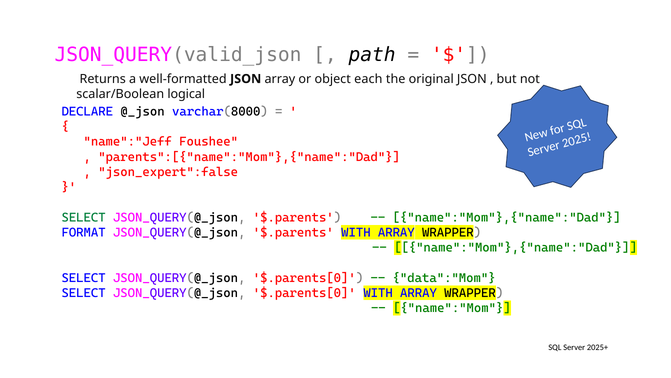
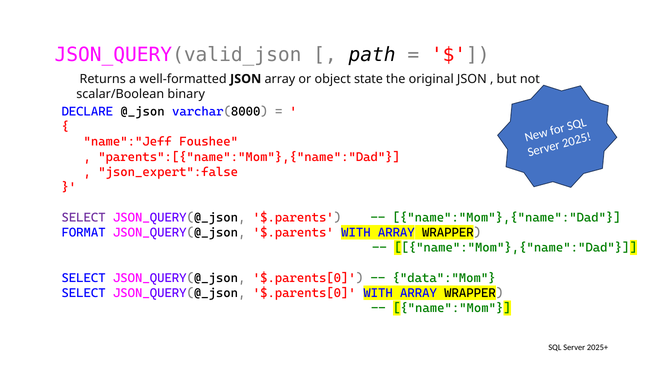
each: each -> state (368, 79)
logical: logical -> binary (186, 94)
SELECT colour: green -> purple (84, 217)
